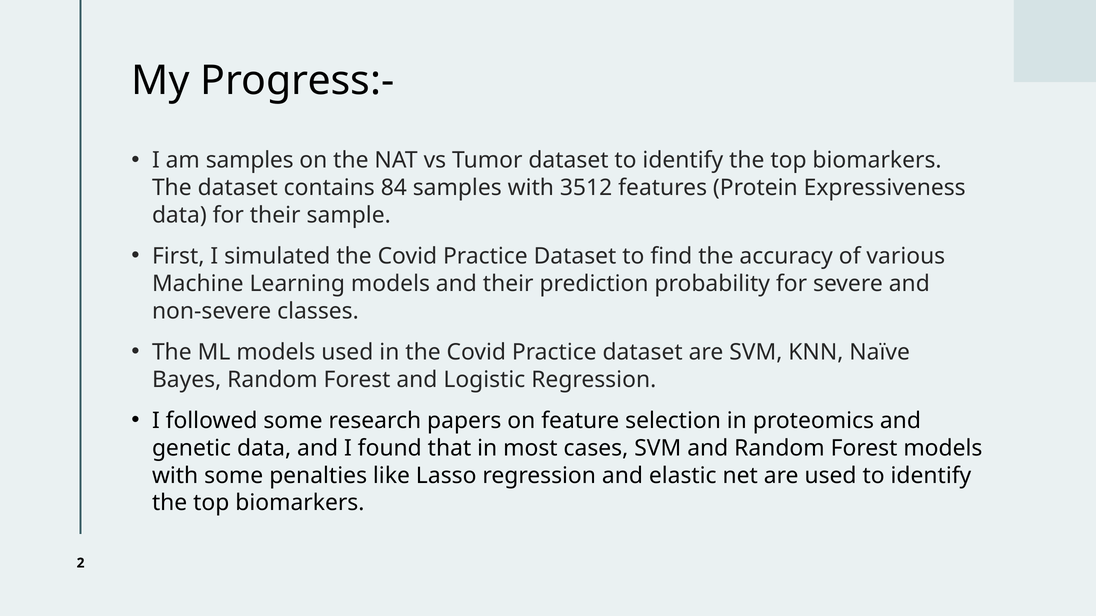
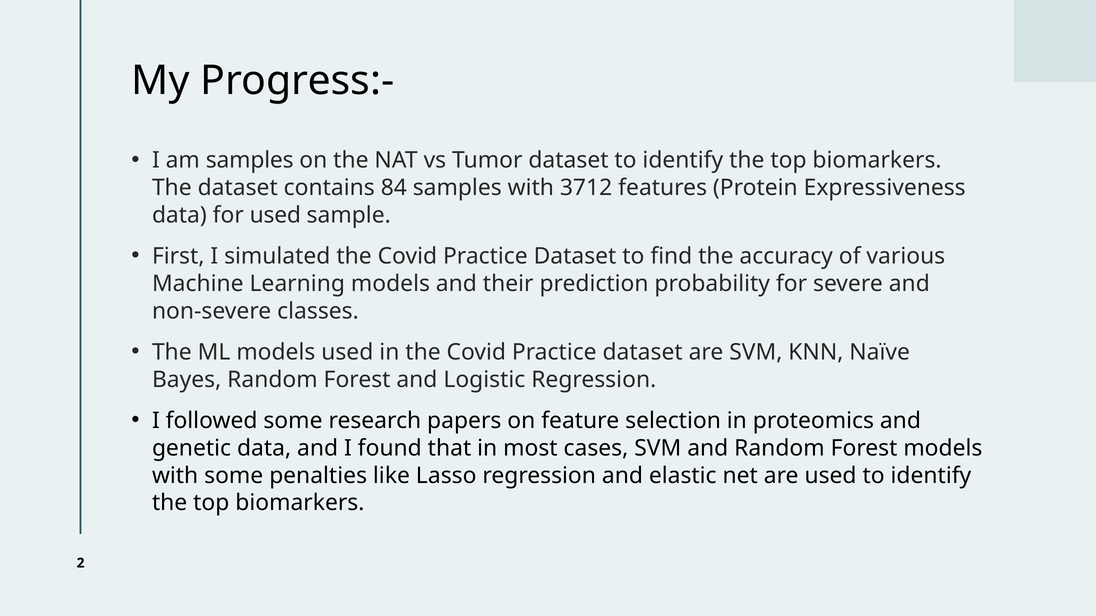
3512: 3512 -> 3712 (586, 188)
for their: their -> used (275, 215)
